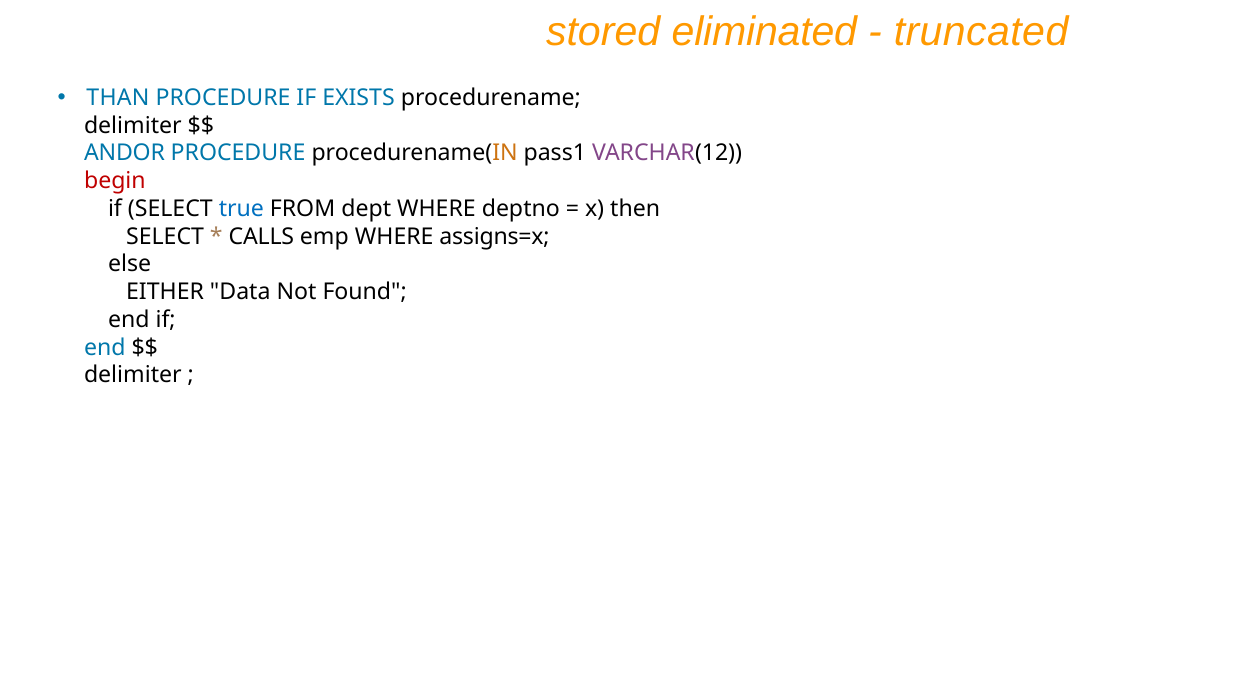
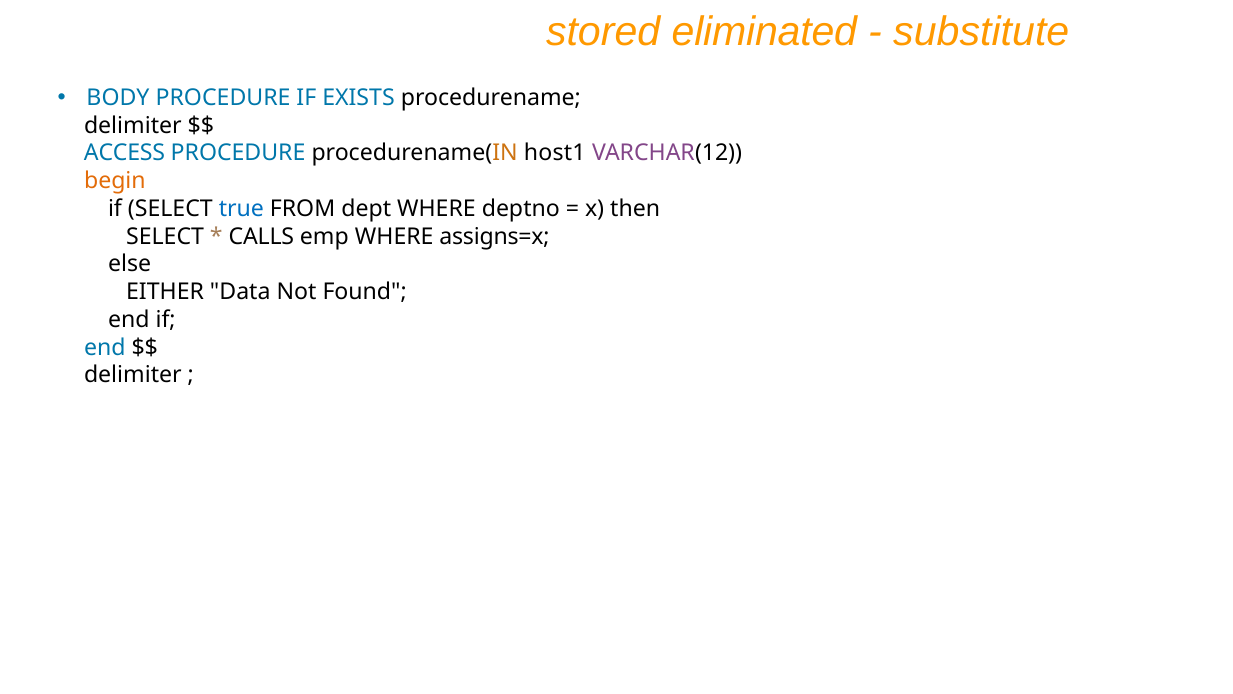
truncated: truncated -> substitute (981, 32)
THAN: THAN -> BODY (118, 98)
ANDOR: ANDOR -> ACCESS (125, 153)
pass1: pass1 -> host1 (555, 153)
begin colour: red -> orange (115, 181)
